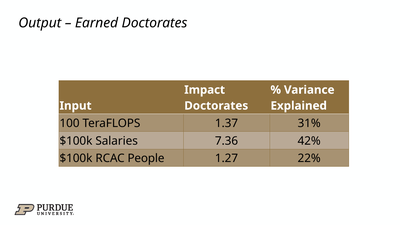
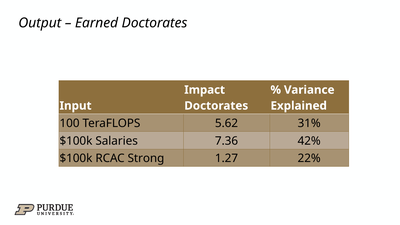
1.37: 1.37 -> 5.62 (227, 123)
People: People -> Strong (146, 158)
